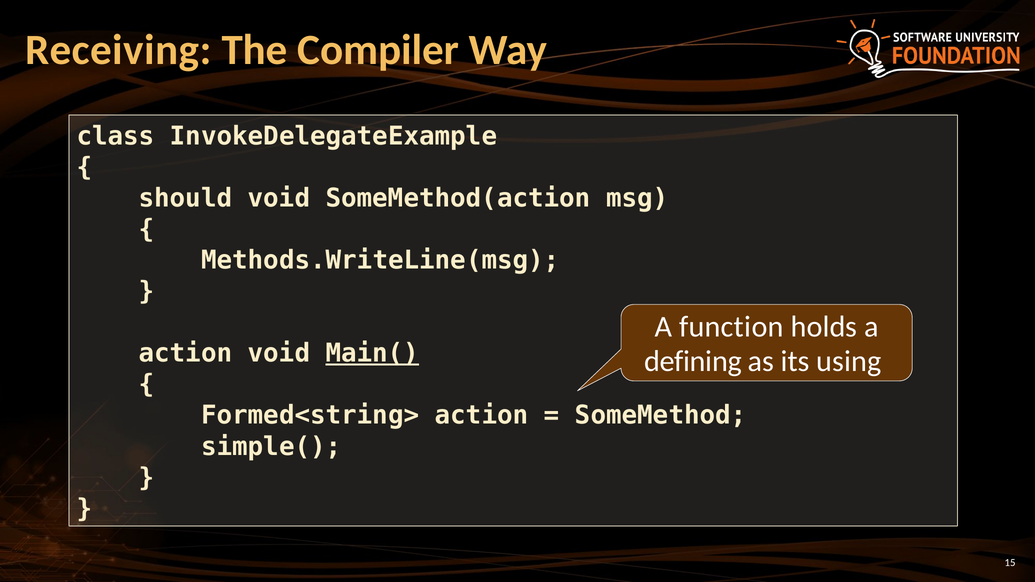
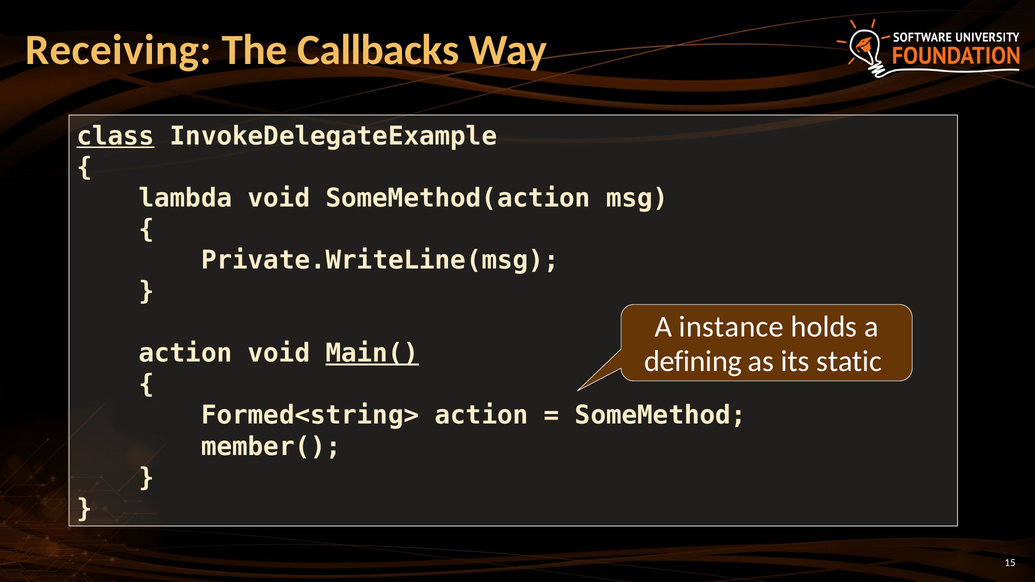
Compiler: Compiler -> Callbacks (378, 50)
class underline: none -> present (115, 136)
should: should -> lambda (185, 198)
Methods.WriteLine(msg: Methods.WriteLine(msg -> Private.WriteLine(msg (380, 260)
function: function -> instance (731, 327)
using: using -> static (849, 361)
simple(: simple( -> member( (271, 447)
